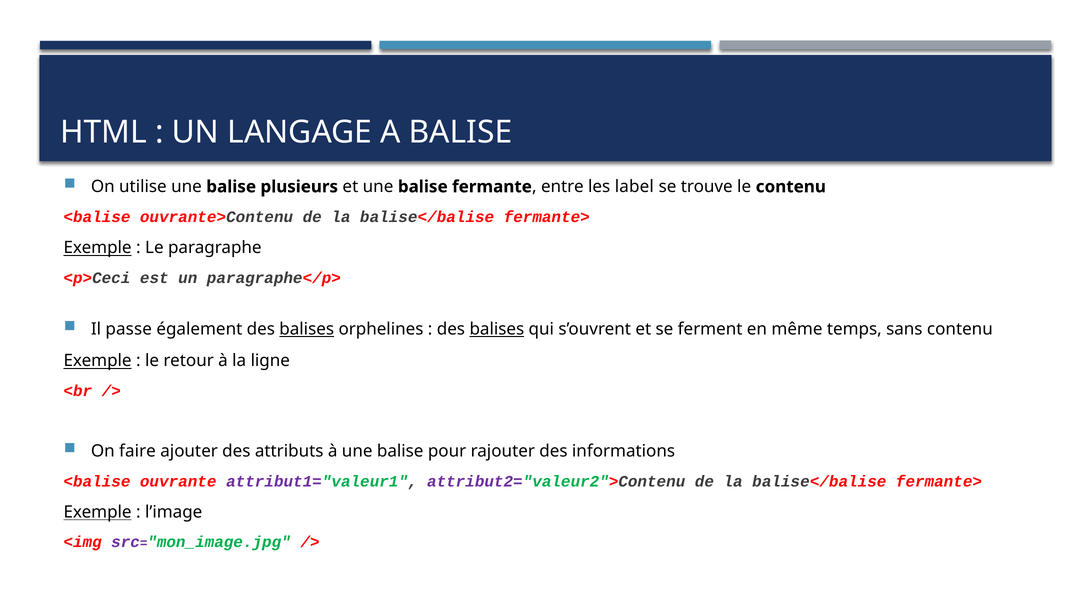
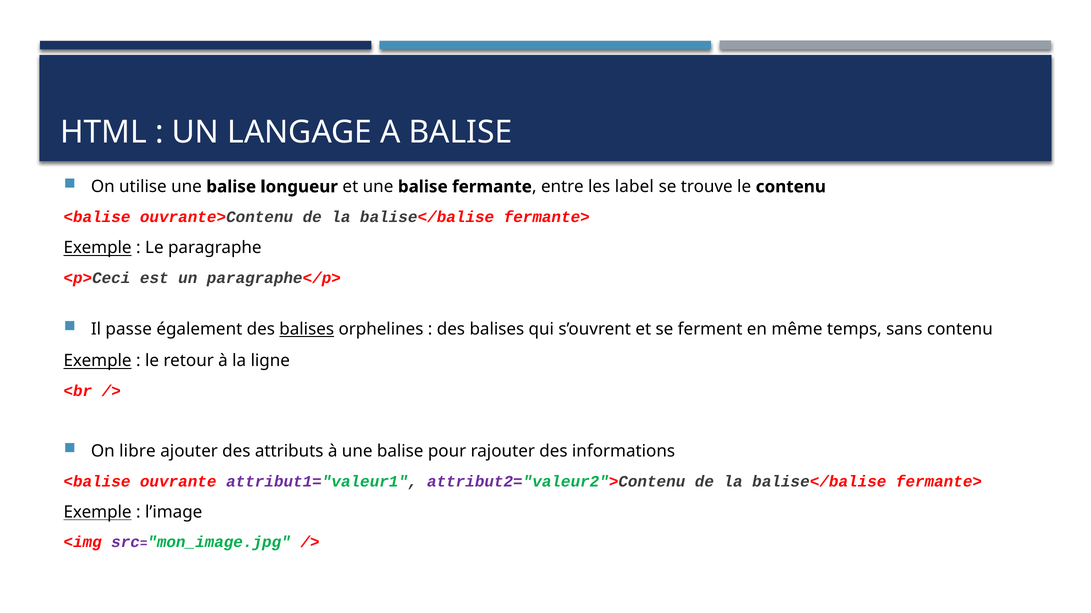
plusieurs: plusieurs -> longueur (299, 187)
balises underline: present -> none (497, 330)
faire: faire -> libre (137, 452)
